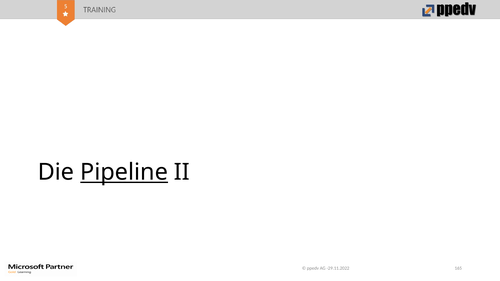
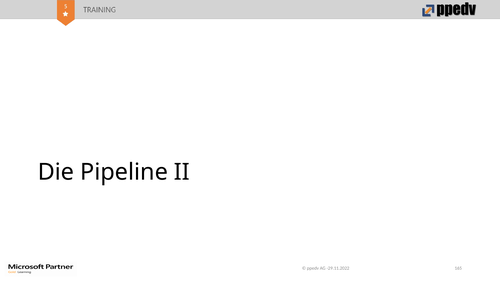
Pipeline underline: present -> none (124, 172)
